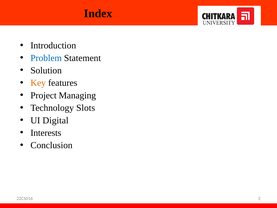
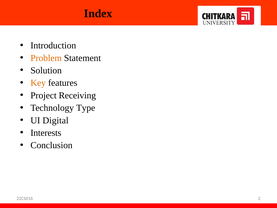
Problem colour: blue -> orange (46, 58)
Managing: Managing -> Receiving (77, 95)
Slots: Slots -> Type (86, 108)
